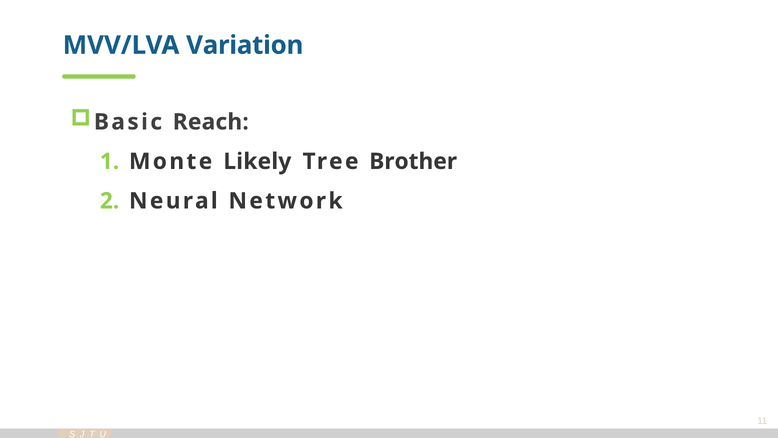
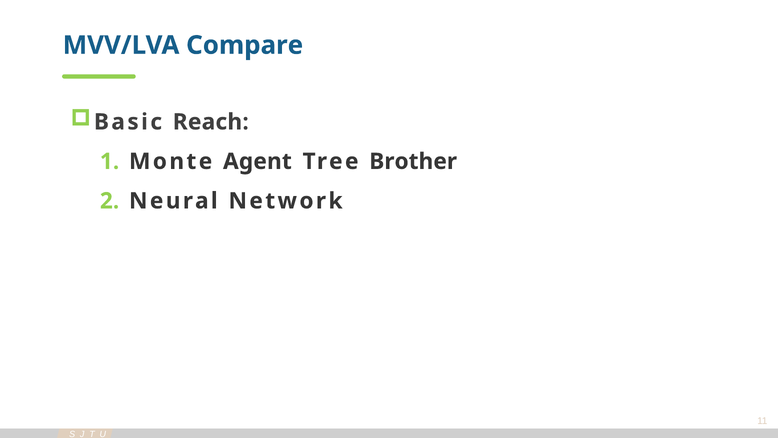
Variation: Variation -> Compare (245, 45)
Likely: Likely -> Agent (257, 161)
